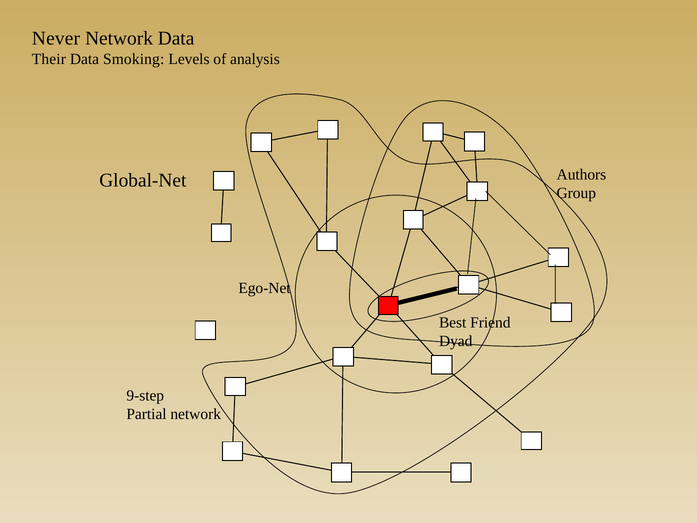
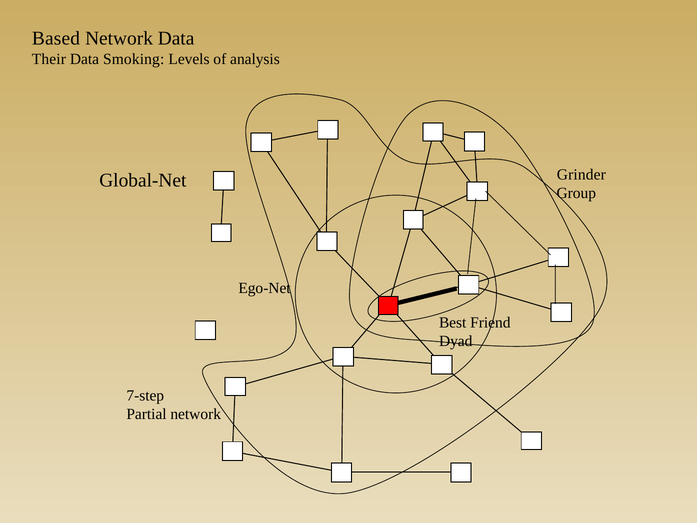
Never: Never -> Based (56, 39)
Authors: Authors -> Grinder (581, 175)
9-step: 9-step -> 7-step (145, 396)
